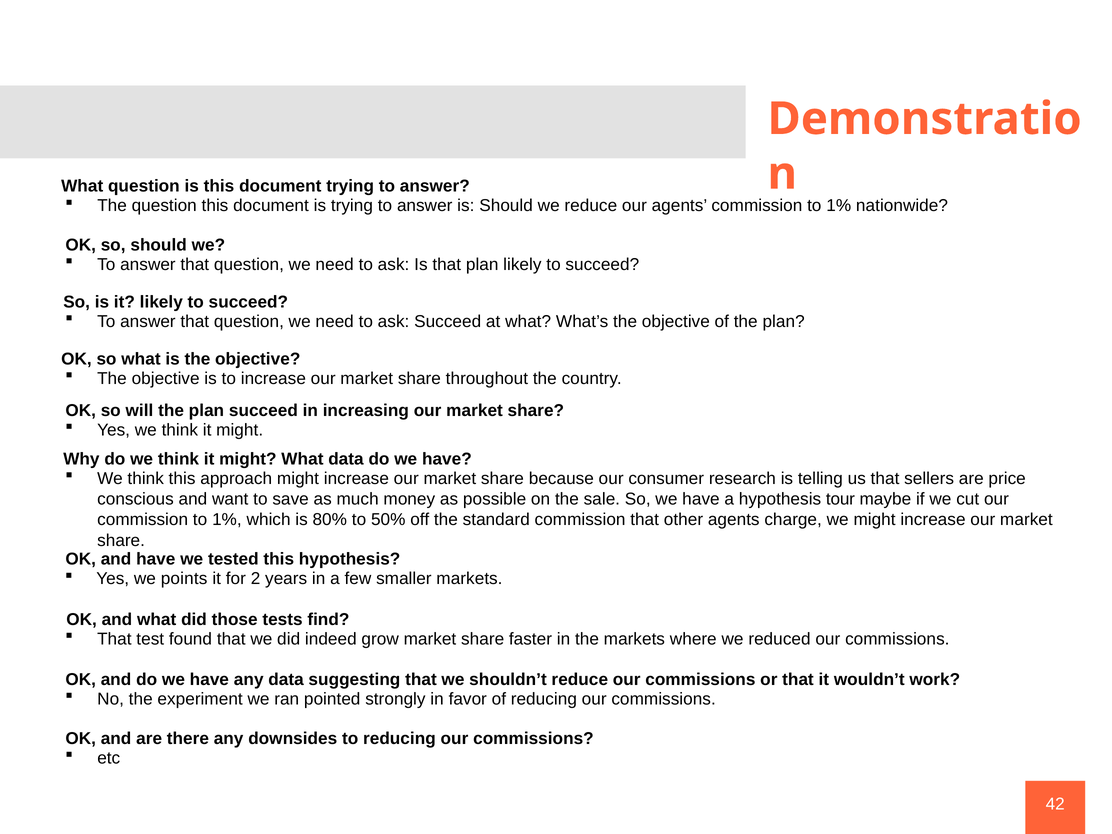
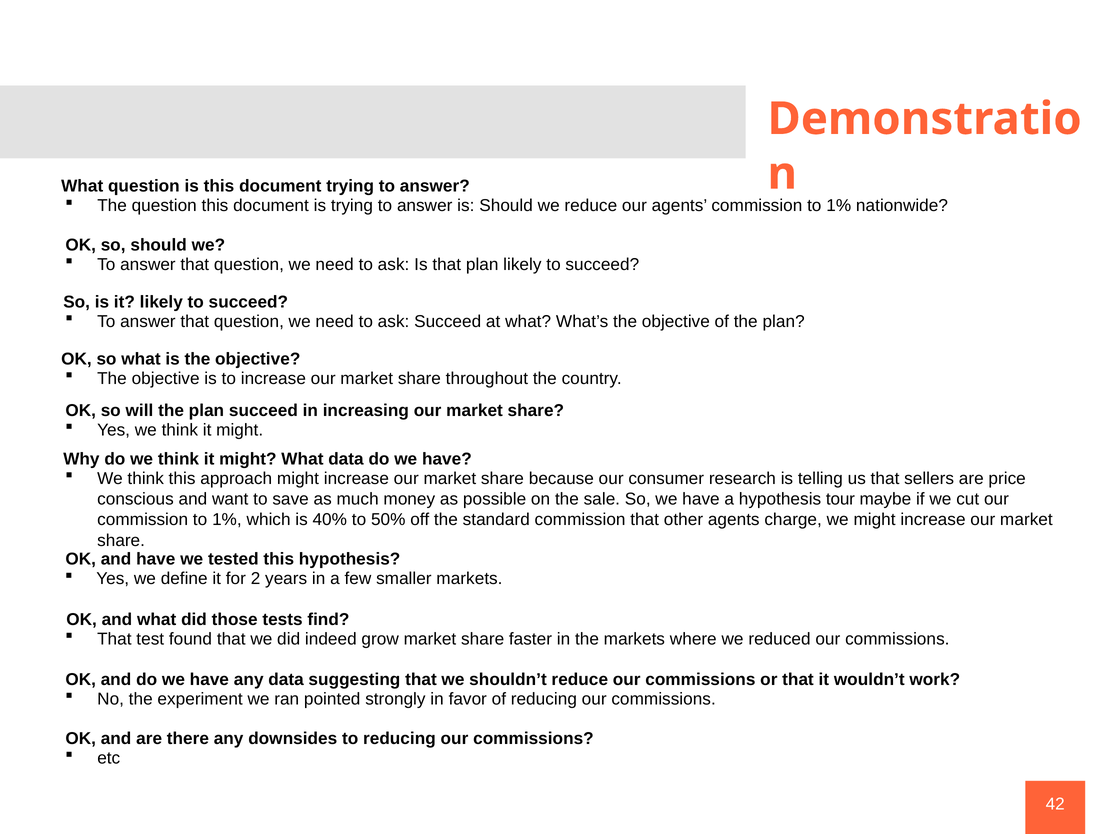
80%: 80% -> 40% (330, 520)
points: points -> define (184, 579)
